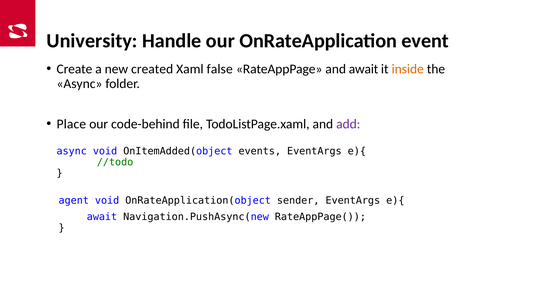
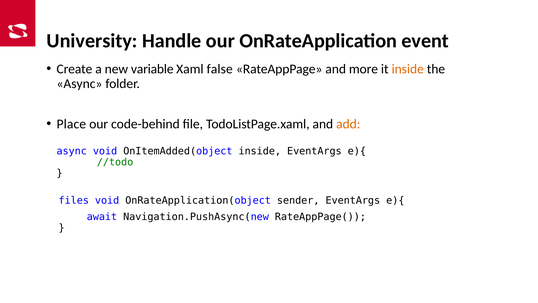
created: created -> variable (152, 69)
and await: await -> more (363, 69)
add colour: purple -> orange (348, 124)
OnItemAdded(object events: events -> inside (260, 151)
agent: agent -> files (74, 200)
